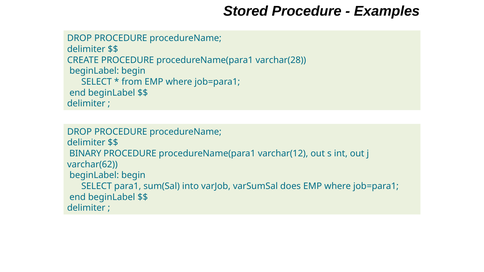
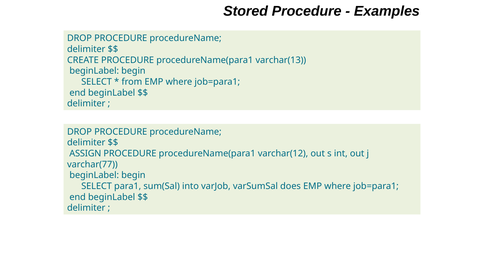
varchar(28: varchar(28 -> varchar(13 (281, 60)
BINARY: BINARY -> ASSIGN (85, 154)
varchar(62: varchar(62 -> varchar(77 (92, 165)
